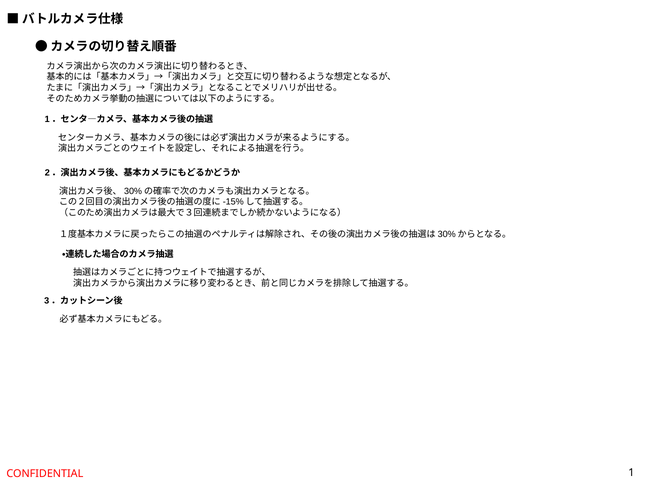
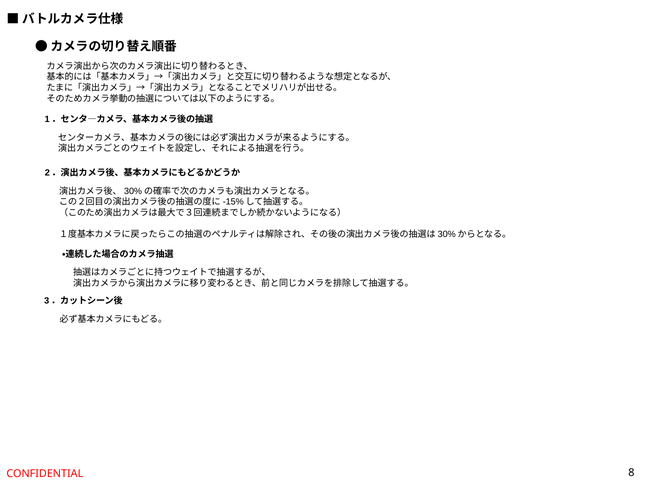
1: 1 -> 8 (631, 474)
